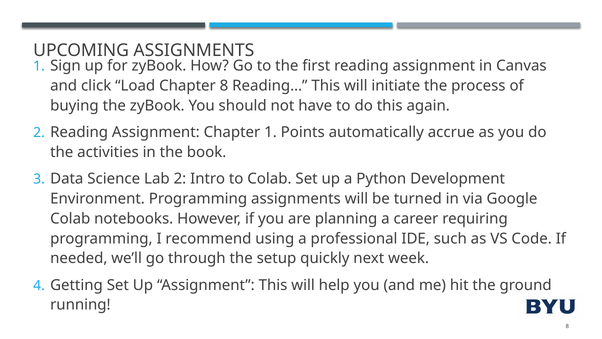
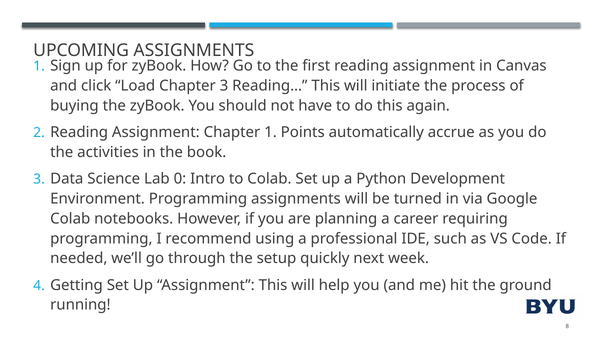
Chapter 8: 8 -> 3 (224, 86)
Lab 2: 2 -> 0 (180, 179)
